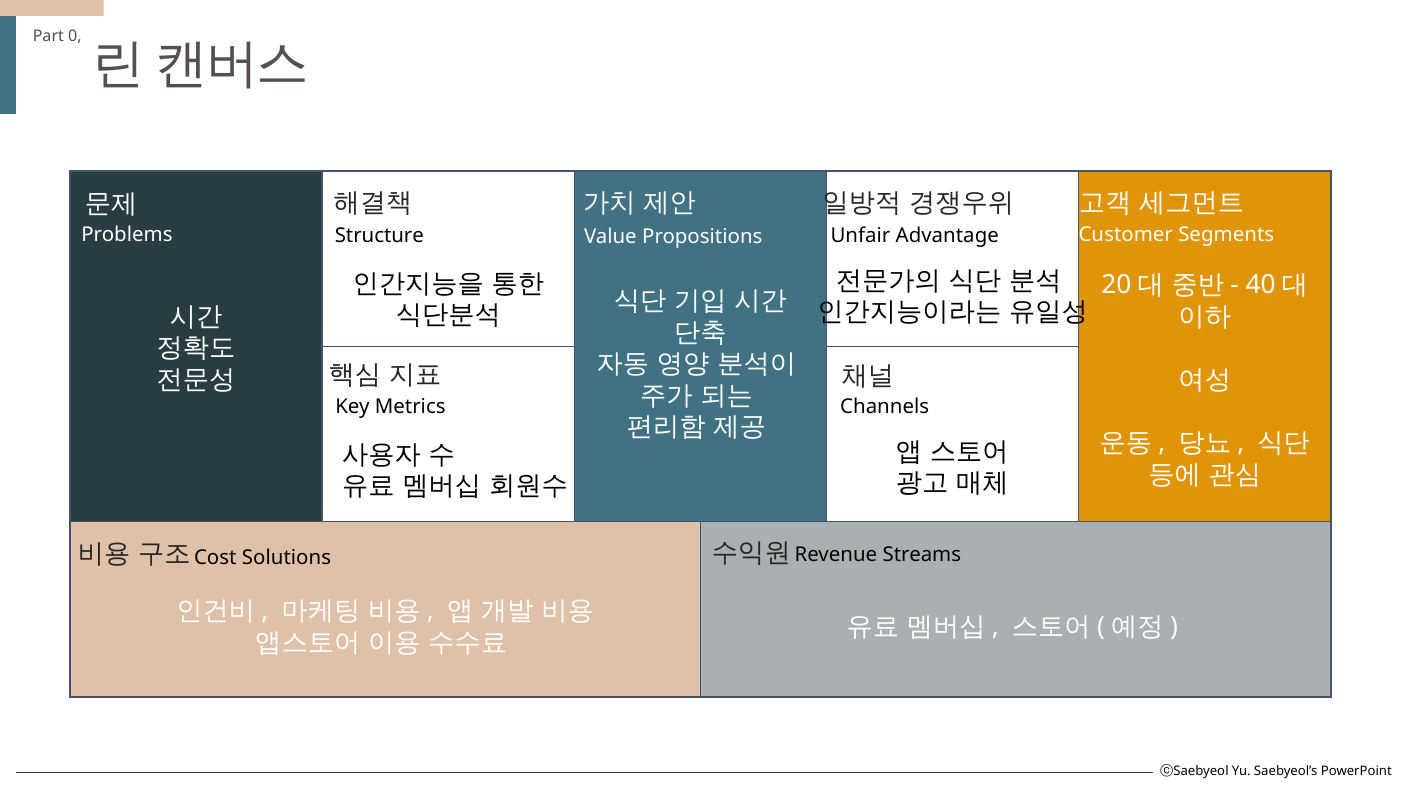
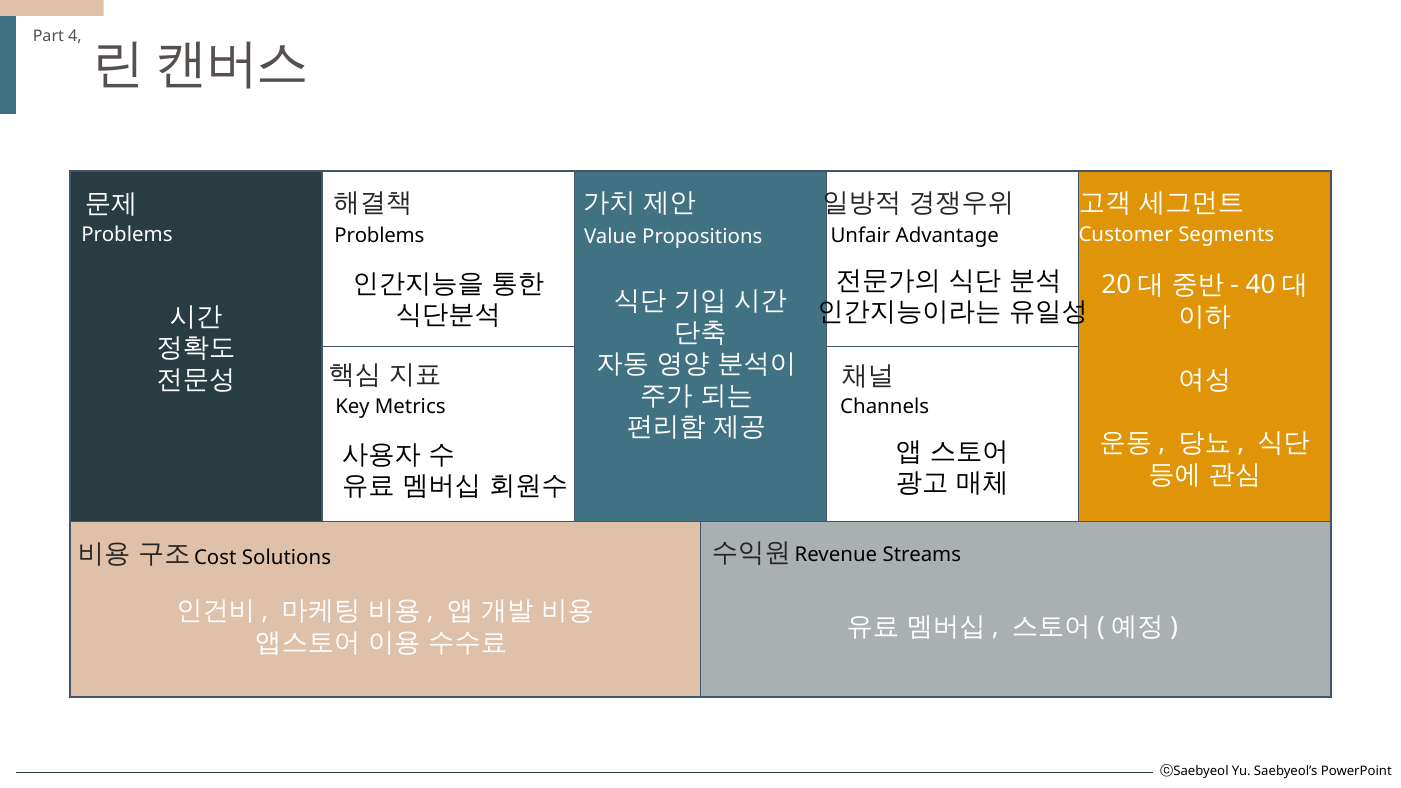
0: 0 -> 4 (75, 36)
Problems Structure: Structure -> Problems (379, 236)
